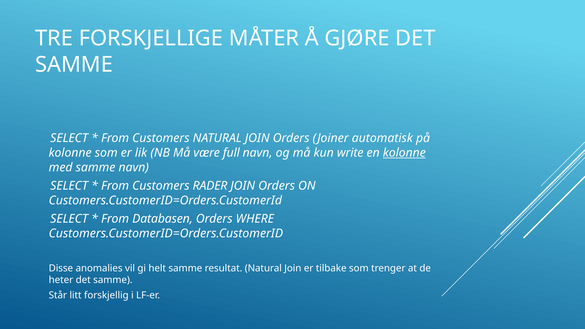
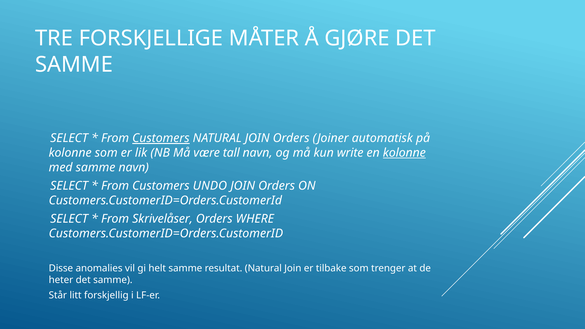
Customers underline: none -> present (161, 138)
full: full -> tall (231, 153)
RADER: RADER -> UNDO (210, 186)
Databasen: Databasen -> Skrivelåser (163, 219)
